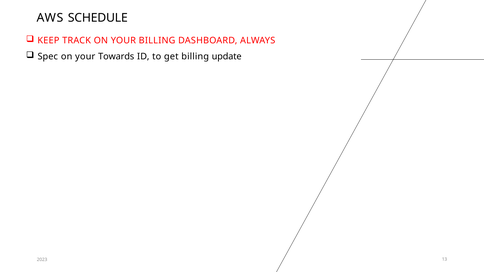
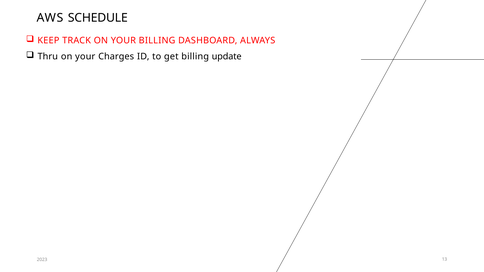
Spec: Spec -> Thru (48, 57)
Towards: Towards -> Charges (116, 57)
